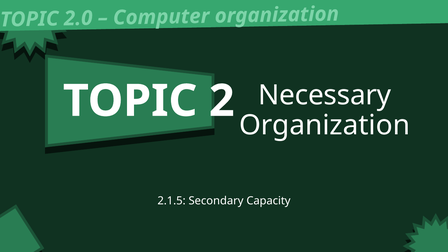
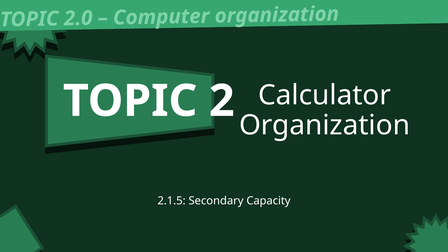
Necessary: Necessary -> Calculator (325, 95)
